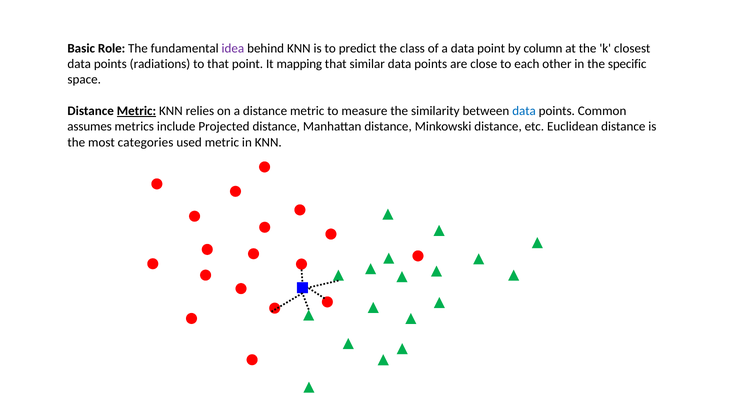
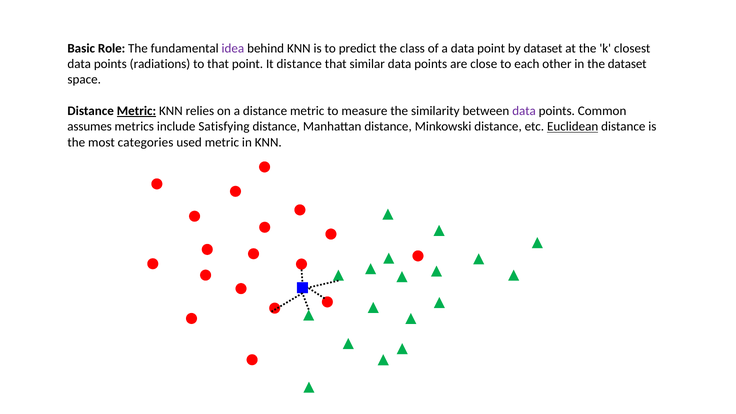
by column: column -> dataset (543, 48)
It mapping: mapping -> distance (299, 64)
the specific: specific -> dataset (627, 64)
data colour: blue -> purple (524, 111)
Projected: Projected -> Satisfying (224, 127)
Euclidean underline: none -> present (573, 127)
